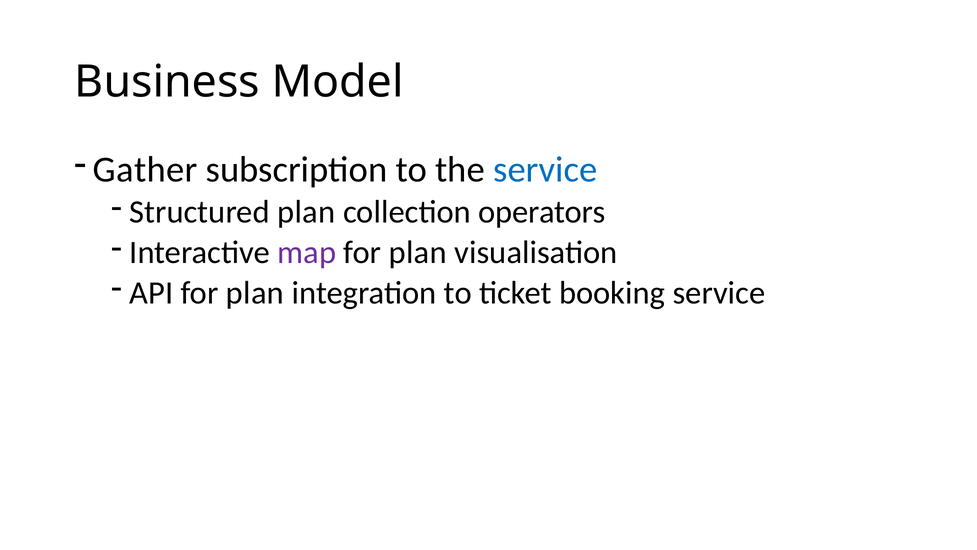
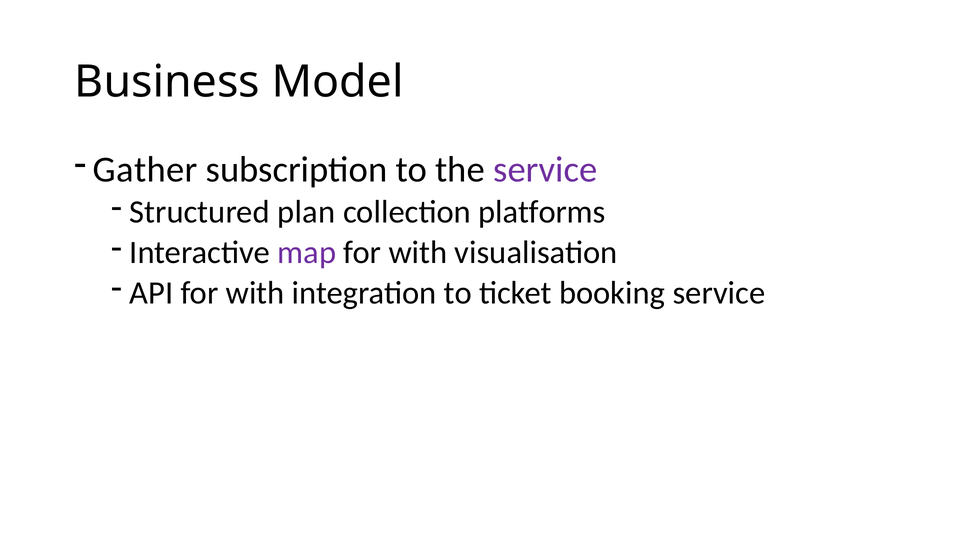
service colour: blue -> purple (545, 170)
operators: operators -> platforms (542, 212)
plan: plan -> with (418, 252)
API for plan: plan -> with (255, 293)
